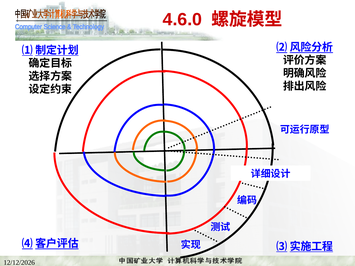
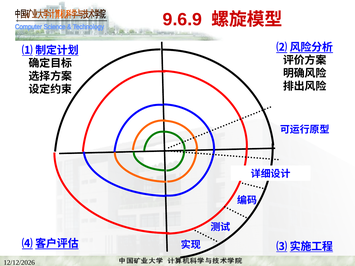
4.6.0: 4.6.0 -> 9.6.9 (182, 20)
